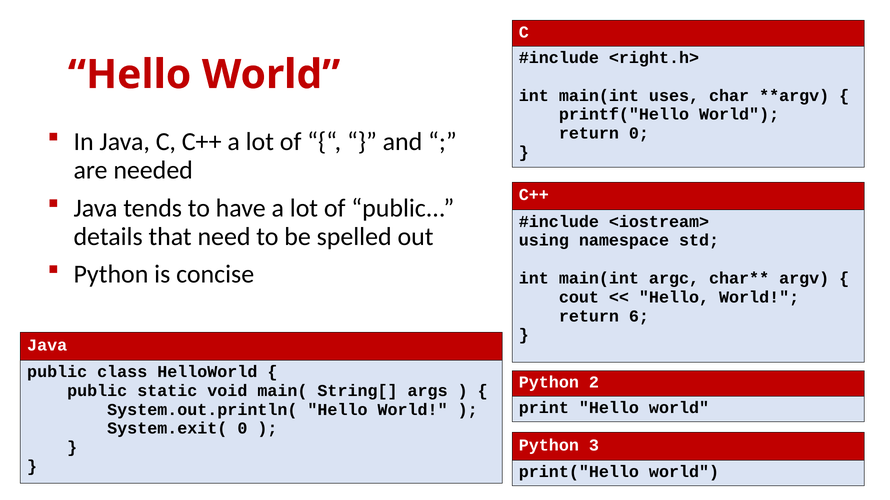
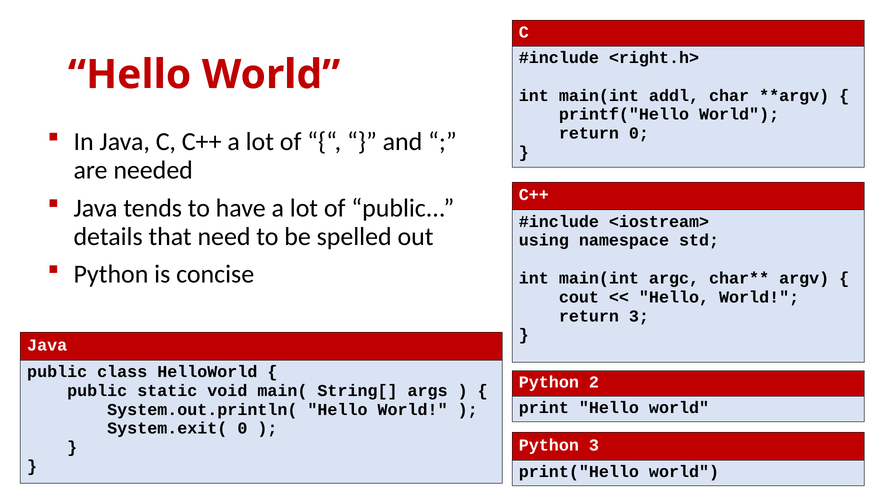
uses: uses -> addl (674, 96)
return 6: 6 -> 3 (639, 316)
